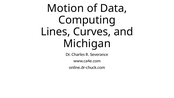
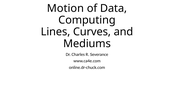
Michigan: Michigan -> Mediums (87, 43)
